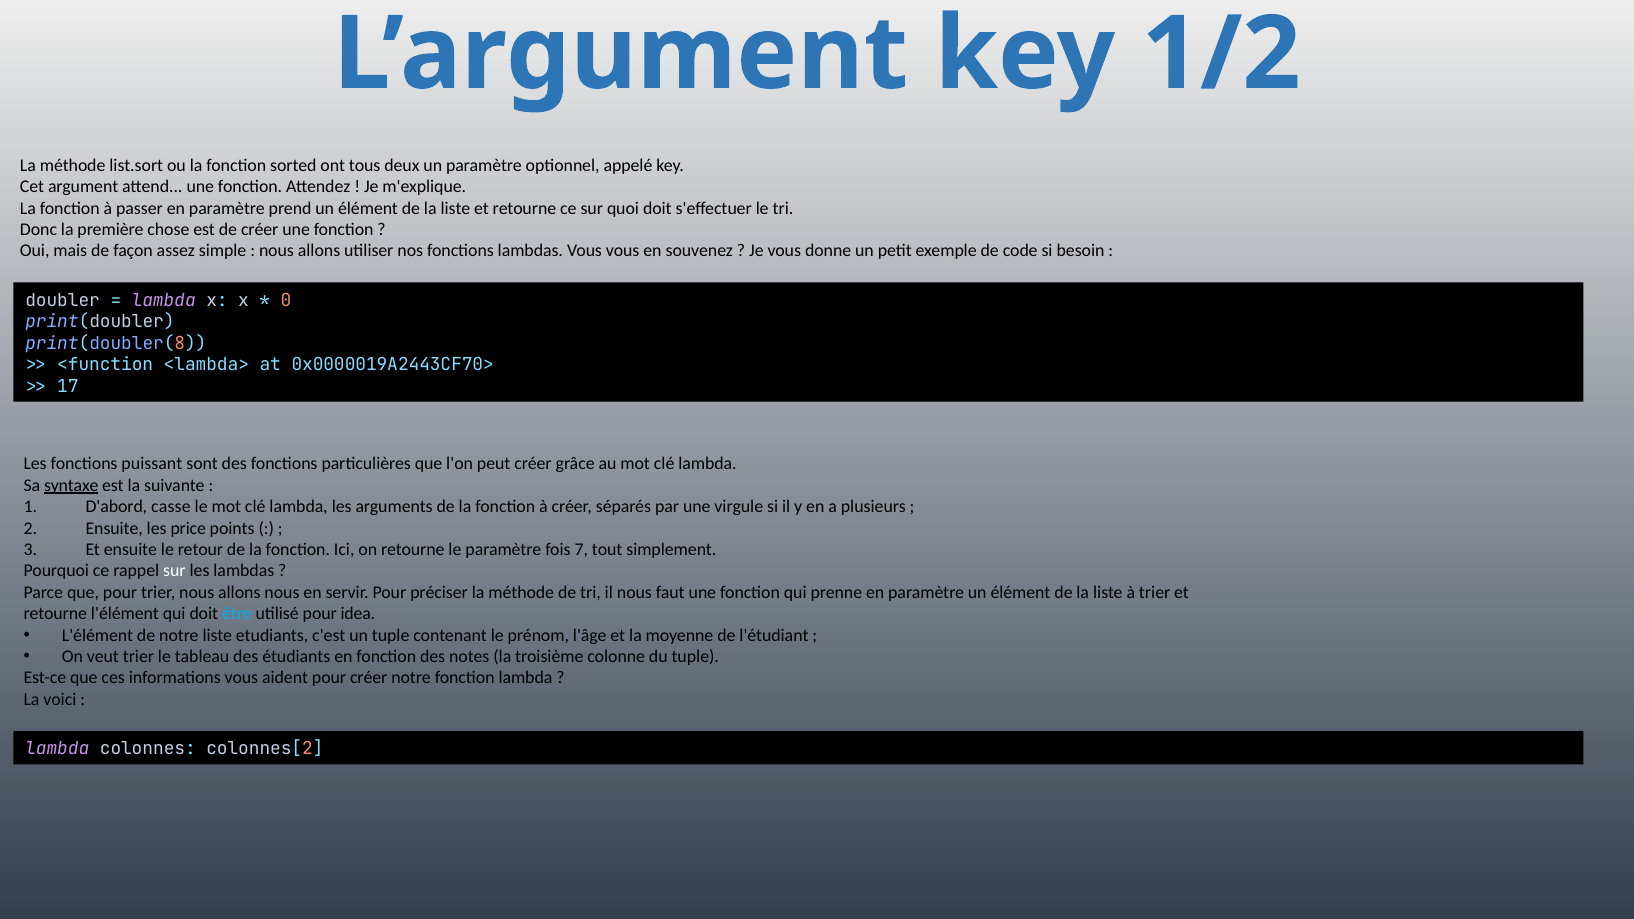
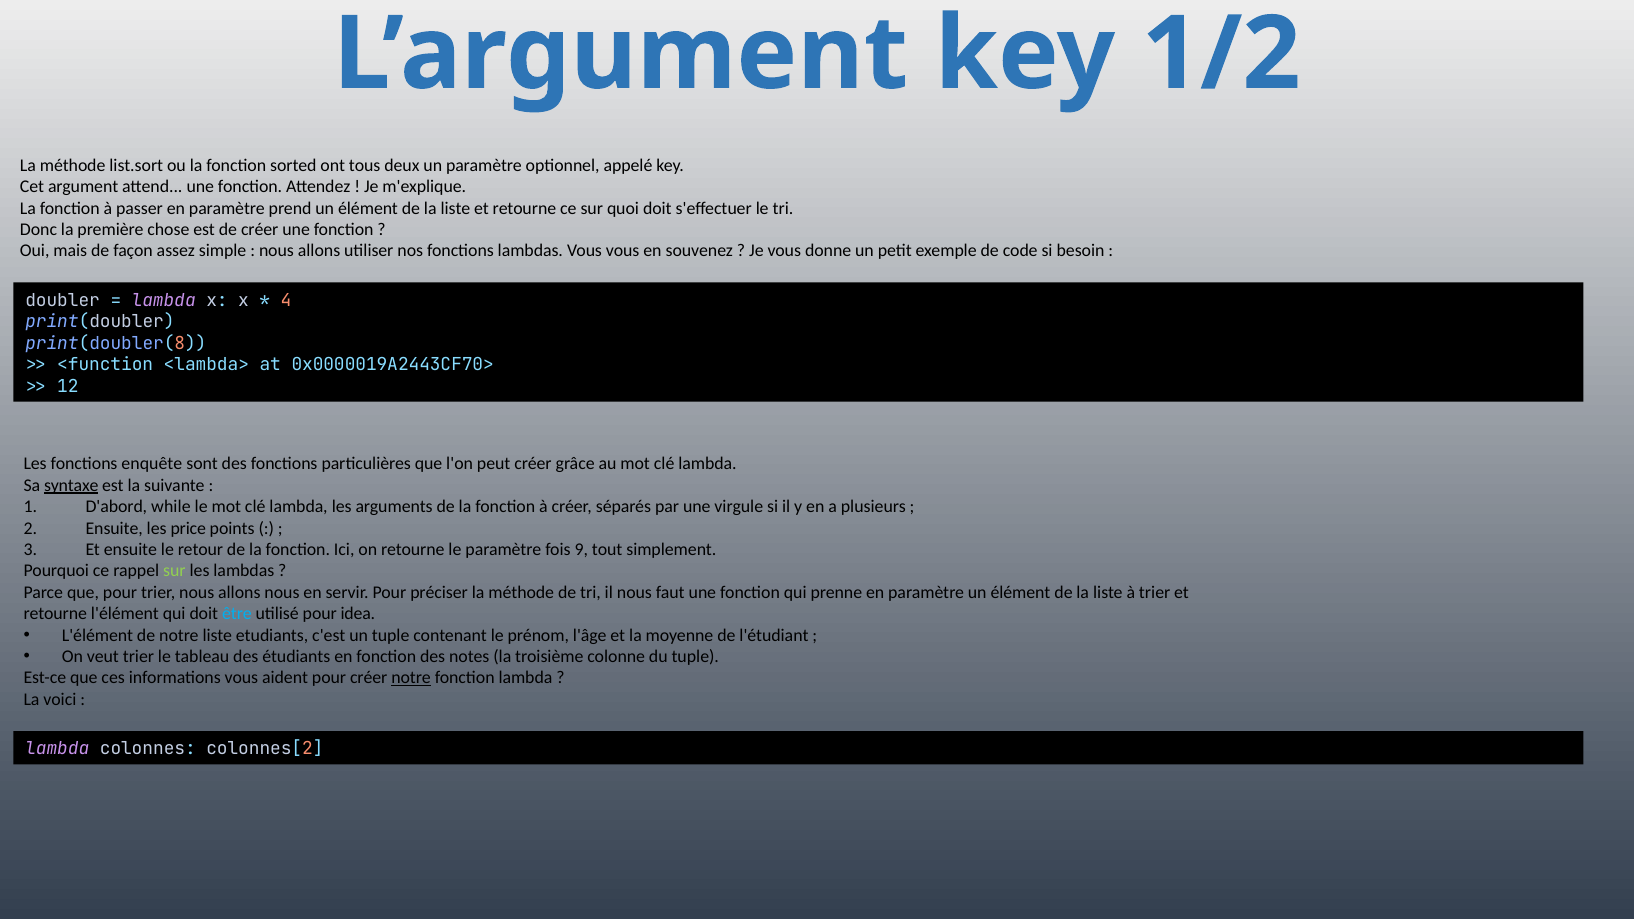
0: 0 -> 4 (286, 300)
17: 17 -> 12 (68, 386)
puissant: puissant -> enquête (152, 464)
casse: casse -> while (171, 507)
7: 7 -> 9 (581, 550)
sur colour: white -> light green (174, 571)
notre underline: none -> present (411, 678)
